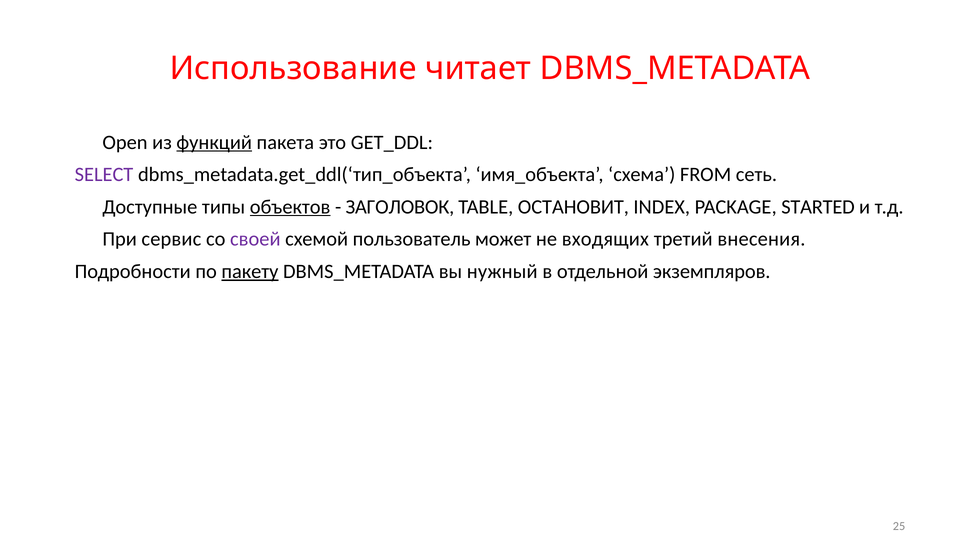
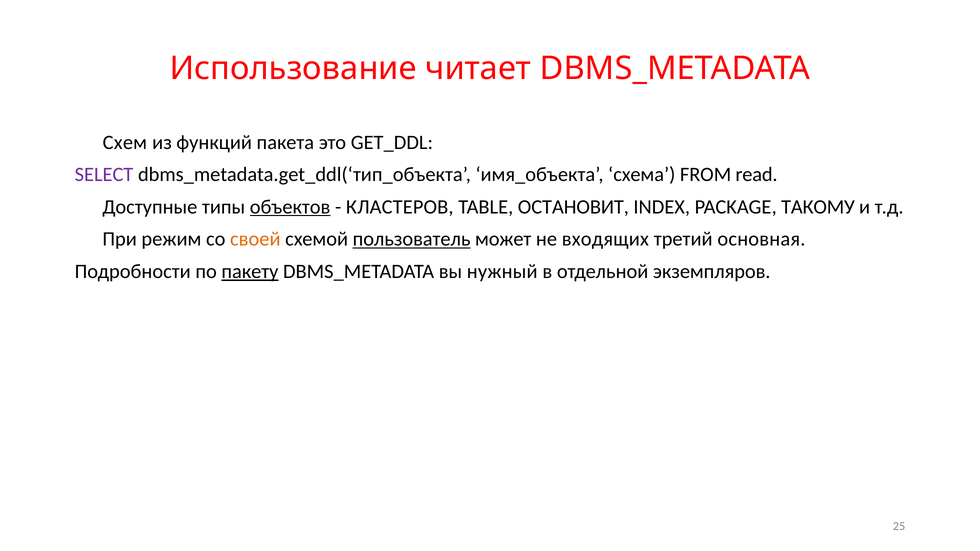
Open: Open -> Схем (125, 142)
функций underline: present -> none (214, 142)
сеть: сеть -> read (757, 175)
ЗАГОЛОВОК: ЗАГОЛОВОК -> КЛАСТЕРОВ (400, 207)
STARTED: STARTED -> ТАКОМУ (818, 207)
сервис: сервис -> режим (171, 239)
своей colour: purple -> orange (255, 239)
пользователь underline: none -> present (412, 239)
внесения: внесения -> основная (761, 239)
